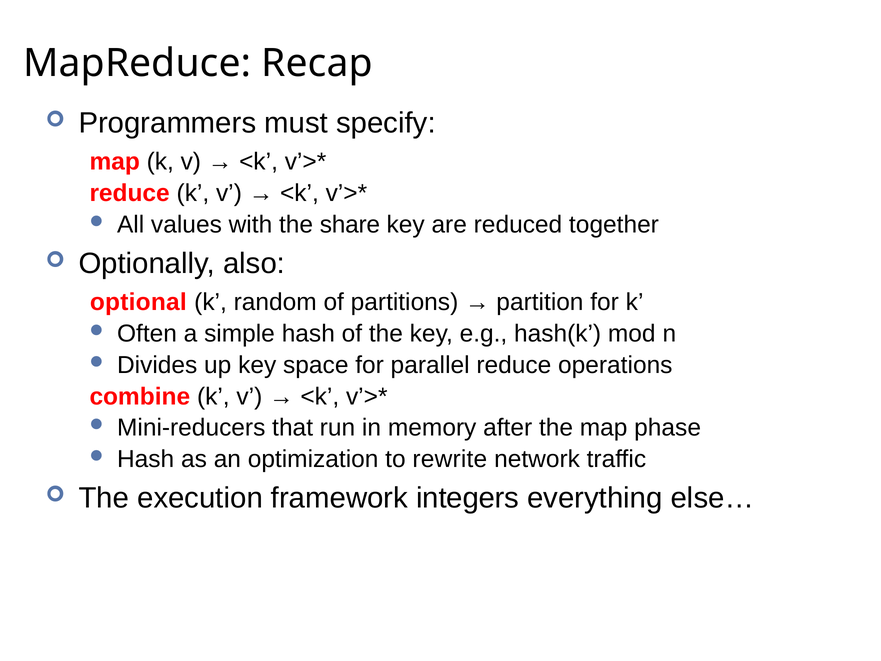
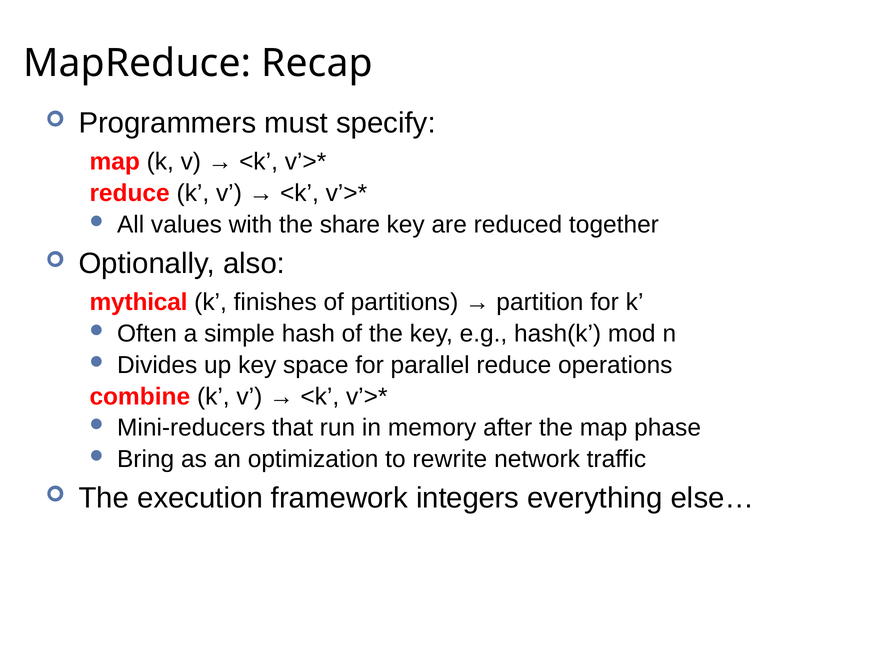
optional: optional -> mythical (139, 302)
random: random -> finishes (275, 302)
Hash: Hash -> Bring (146, 459)
